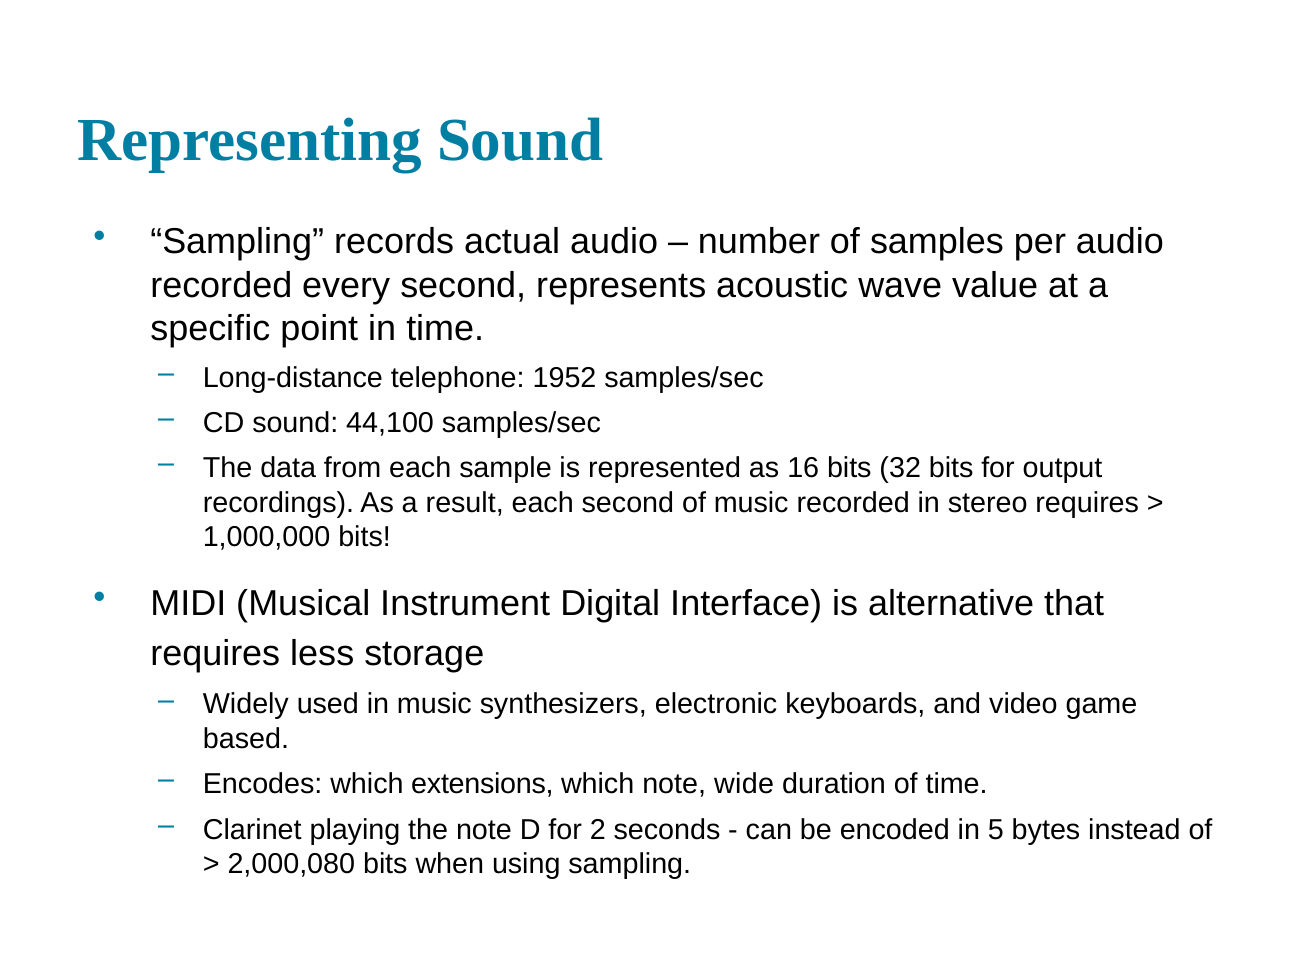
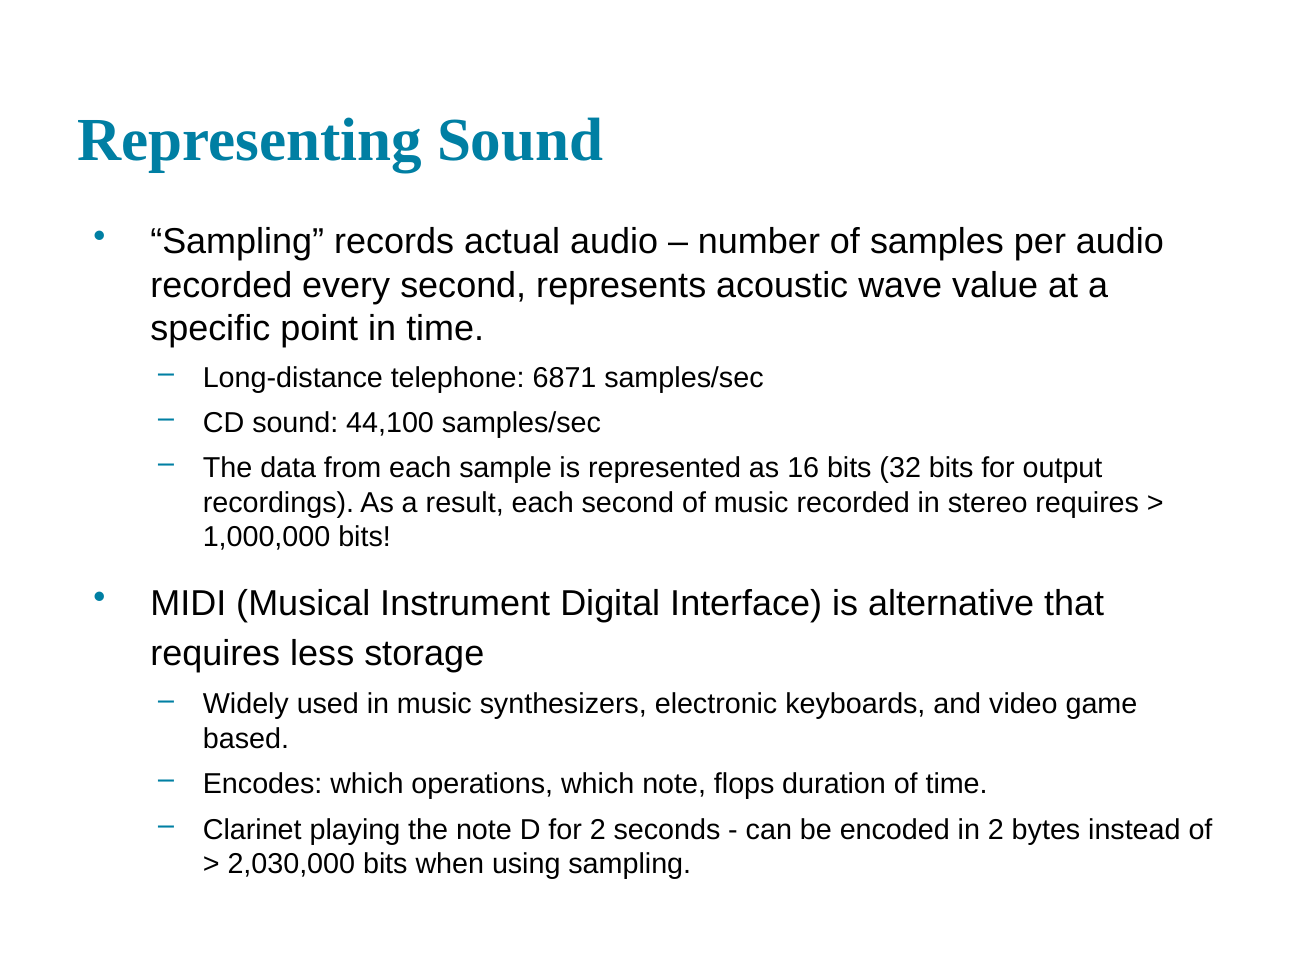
1952: 1952 -> 6871 (565, 377)
extensions: extensions -> operations (482, 784)
wide: wide -> flops (744, 784)
in 5: 5 -> 2 (996, 829)
2,000,080: 2,000,080 -> 2,030,000 (291, 864)
